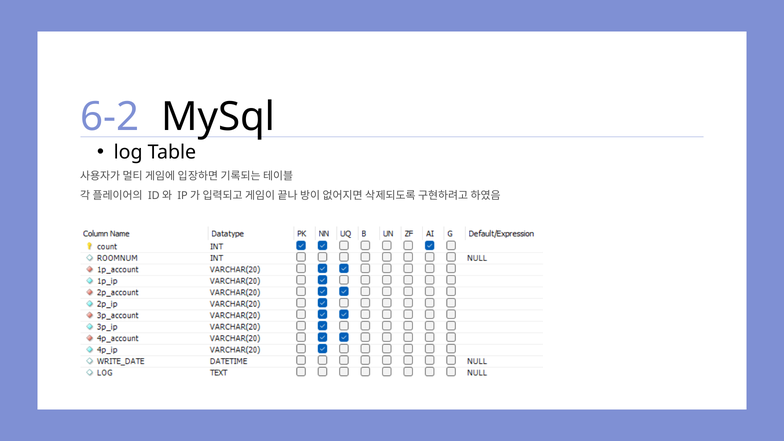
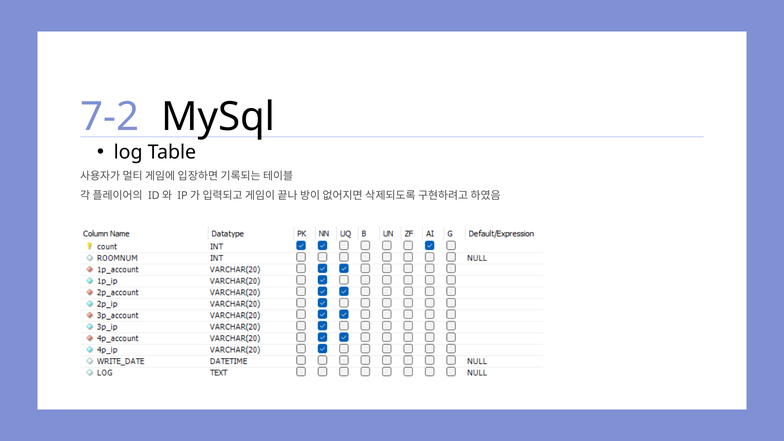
6-2: 6-2 -> 7-2 (110, 117)
